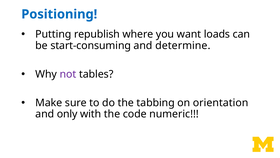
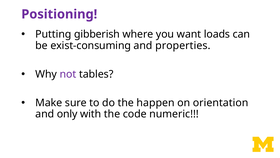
Positioning colour: blue -> purple (59, 14)
republish: republish -> gibberish (97, 34)
start-consuming: start-consuming -> exist-consuming (91, 45)
determine: determine -> properties (183, 45)
tabbing: tabbing -> happen (156, 102)
